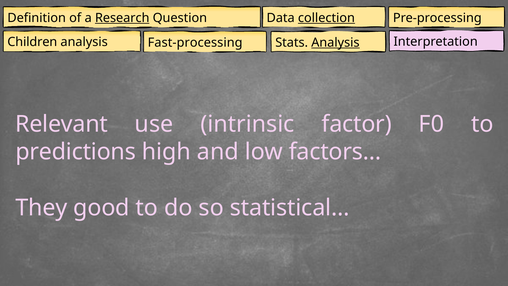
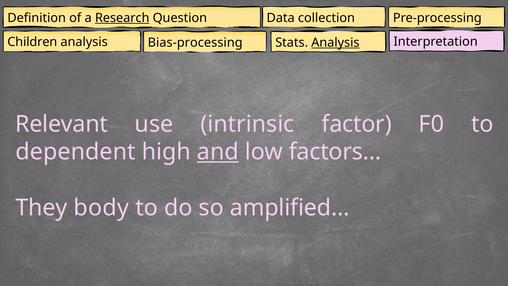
collection underline: present -> none (326, 18)
Fast-processing: Fast-processing -> Bias-processing (195, 42)
predictions: predictions -> dependent (76, 152)
and underline: none -> present (218, 152)
good: good -> body (101, 208)
statistical…: statistical… -> amplified… (290, 208)
